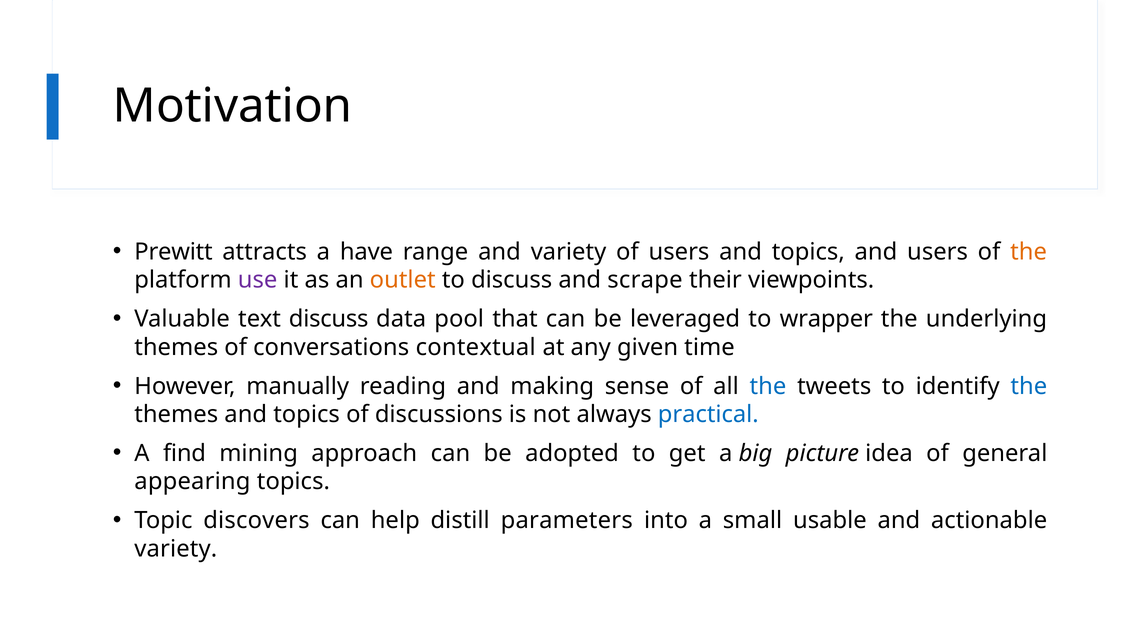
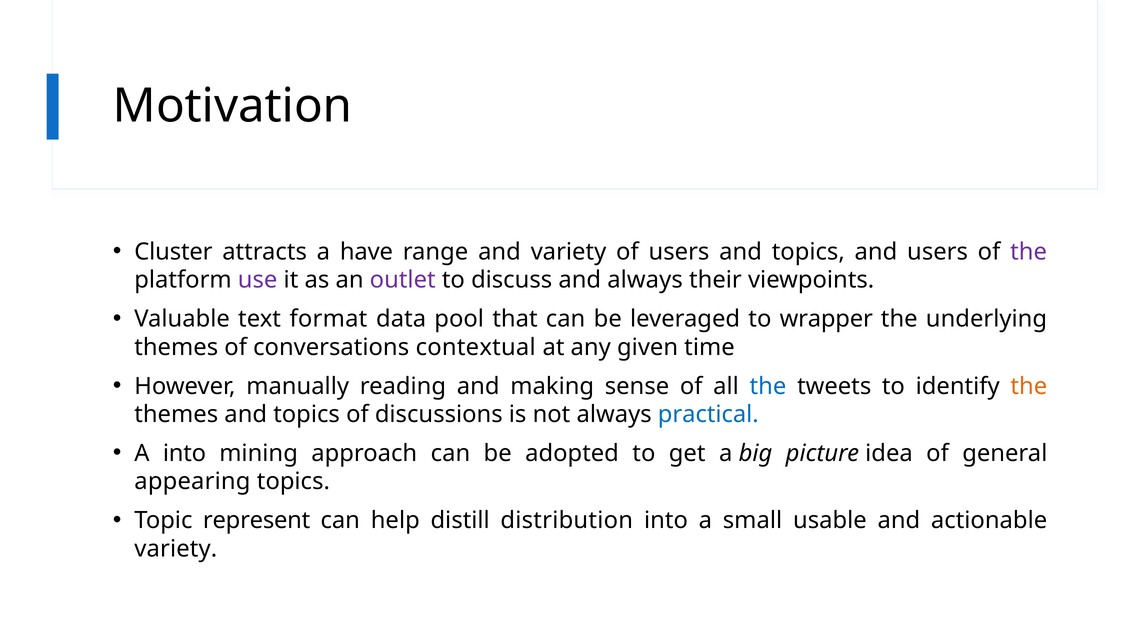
Prewitt: Prewitt -> Cluster (173, 252)
the colour: orange -> purple (1029, 252)
outlet colour: orange -> purple (403, 280)
and scrape: scrape -> always (645, 280)
text discuss: discuss -> format (328, 319)
the colour: blue -> orange (1029, 386)
A find: find -> into (184, 453)
discovers: discovers -> represent (257, 520)
parameters: parameters -> distribution (567, 520)
